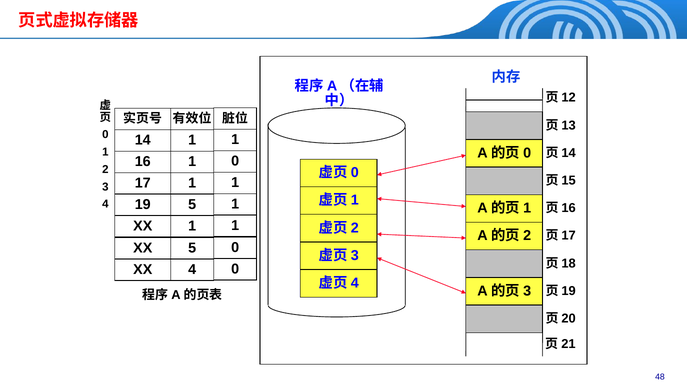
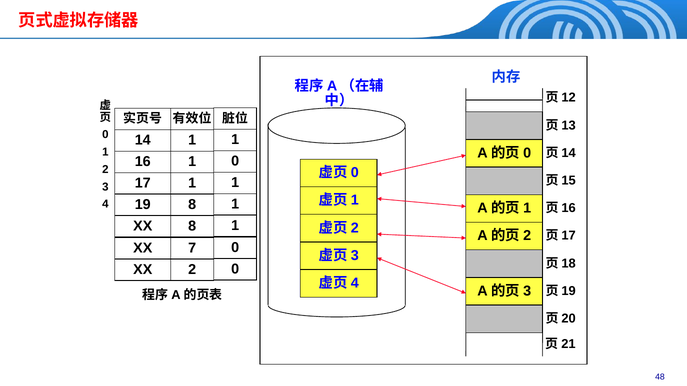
19 5: 5 -> 8 (192, 205)
XX 1: 1 -> 8 (192, 226)
XX 5: 5 -> 7 (192, 248)
XX 4: 4 -> 2 (192, 270)
